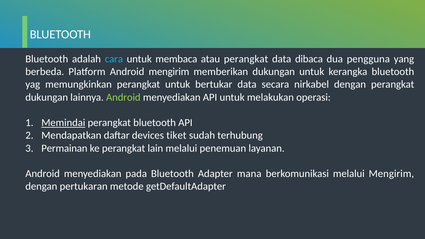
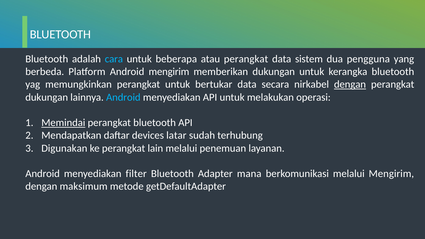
membaca: membaca -> beberapa (176, 59)
dibaca: dibaca -> sistem (309, 59)
dengan underline: none -> present (350, 85)
Android colour: light green -> light blue (123, 97)
tiket: tiket -> latar (176, 136)
Permainan: Permainan -> Digunakan (64, 148)
pada: pada -> filter (136, 174)
pertukaran: pertukaran -> maksimum (84, 187)
